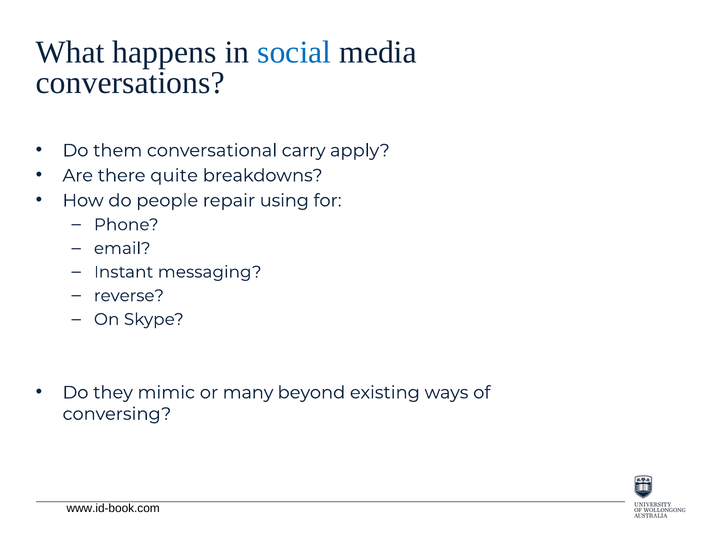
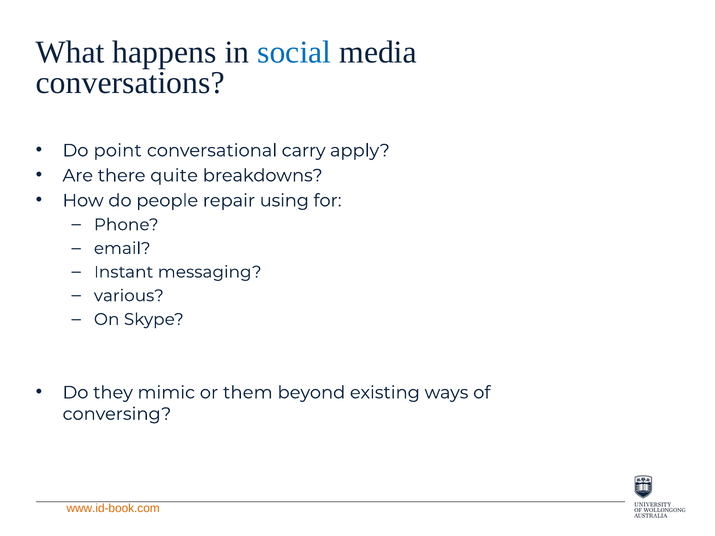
them: them -> point (118, 151)
reverse: reverse -> various (129, 296)
many: many -> them (248, 393)
www.id-book.com colour: black -> orange (113, 509)
